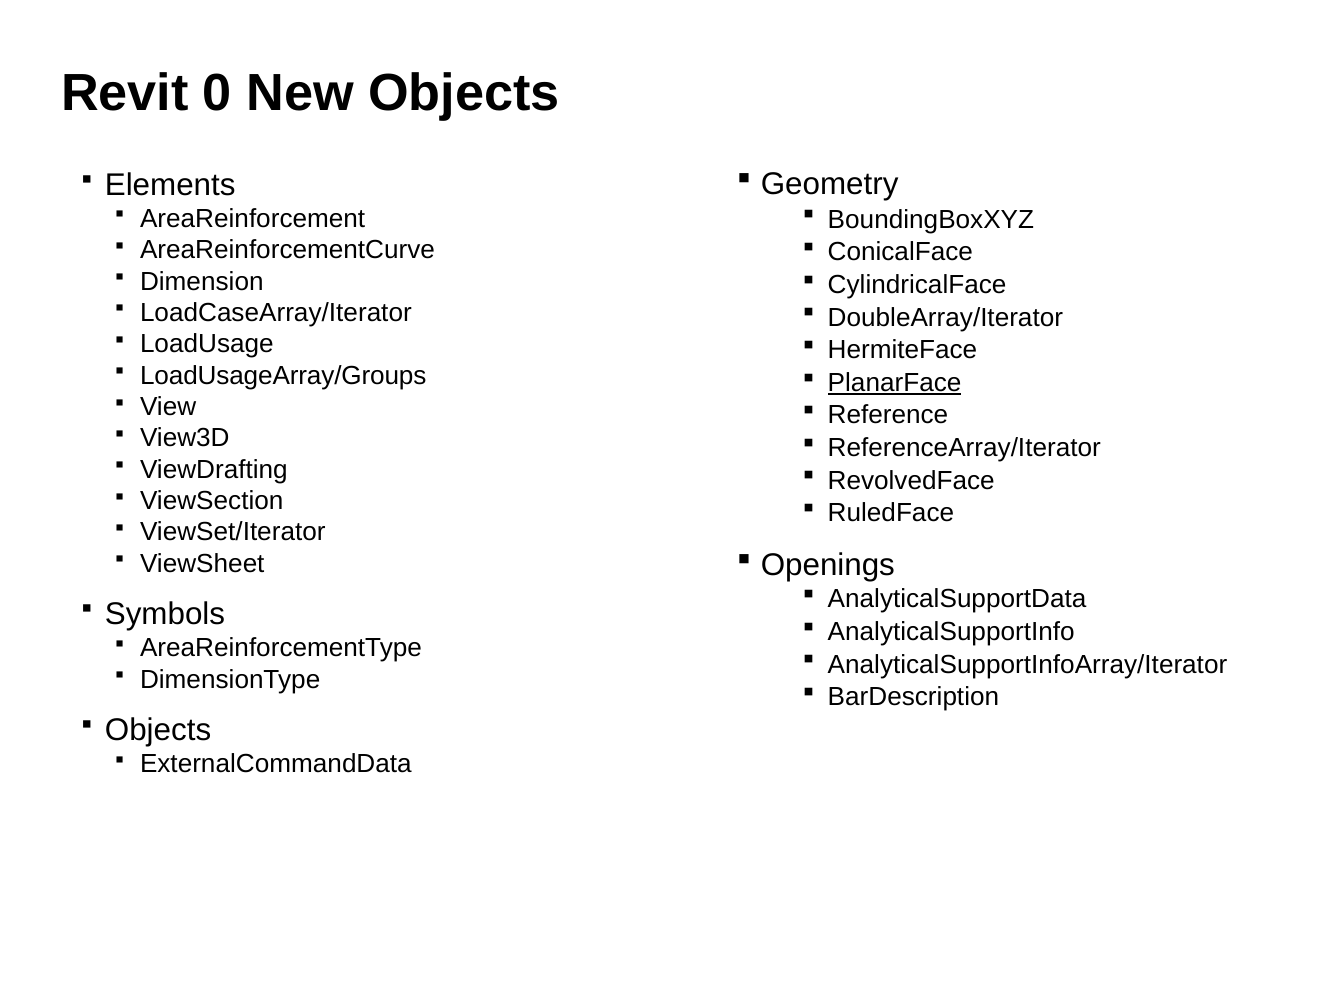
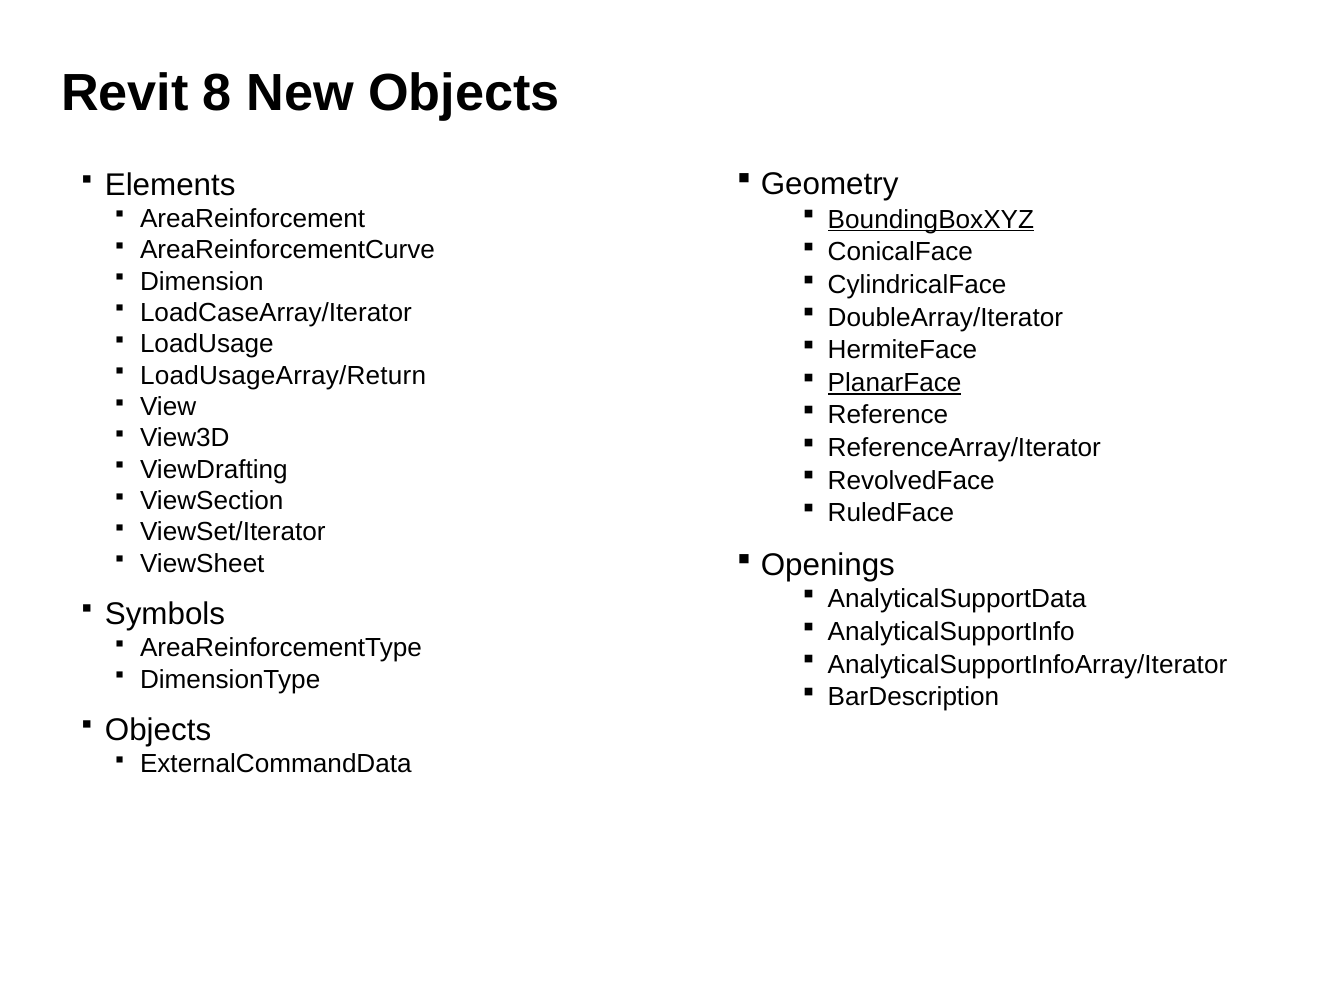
0: 0 -> 8 (217, 93)
BoundingBoxXYZ underline: none -> present (931, 220)
LoadUsageArray/Groups: LoadUsageArray/Groups -> LoadUsageArray/Return (283, 376)
